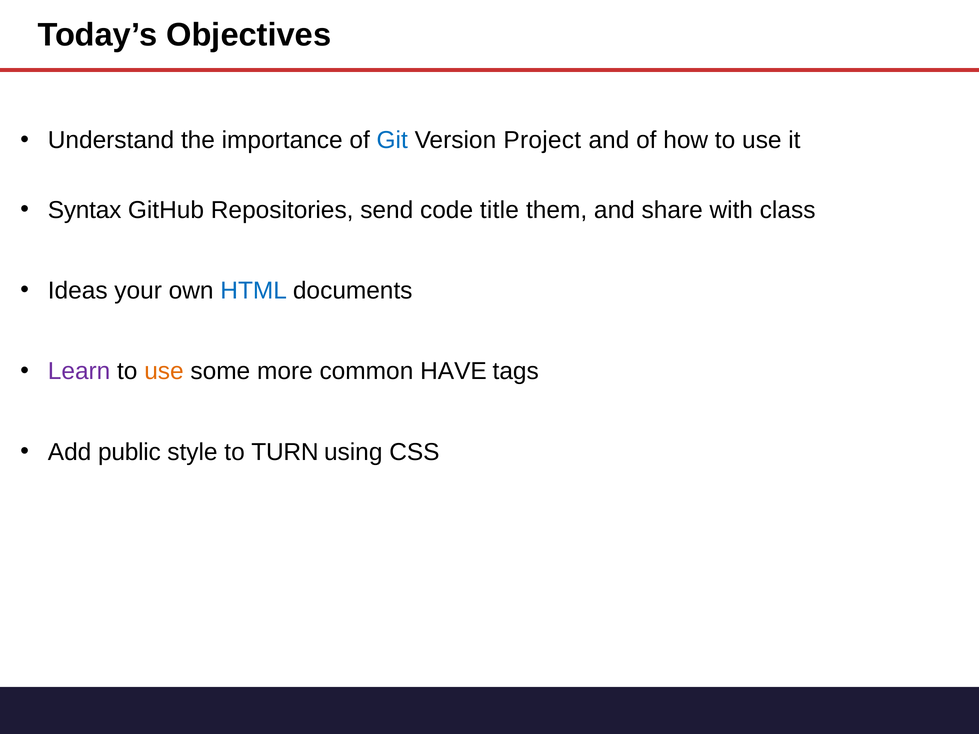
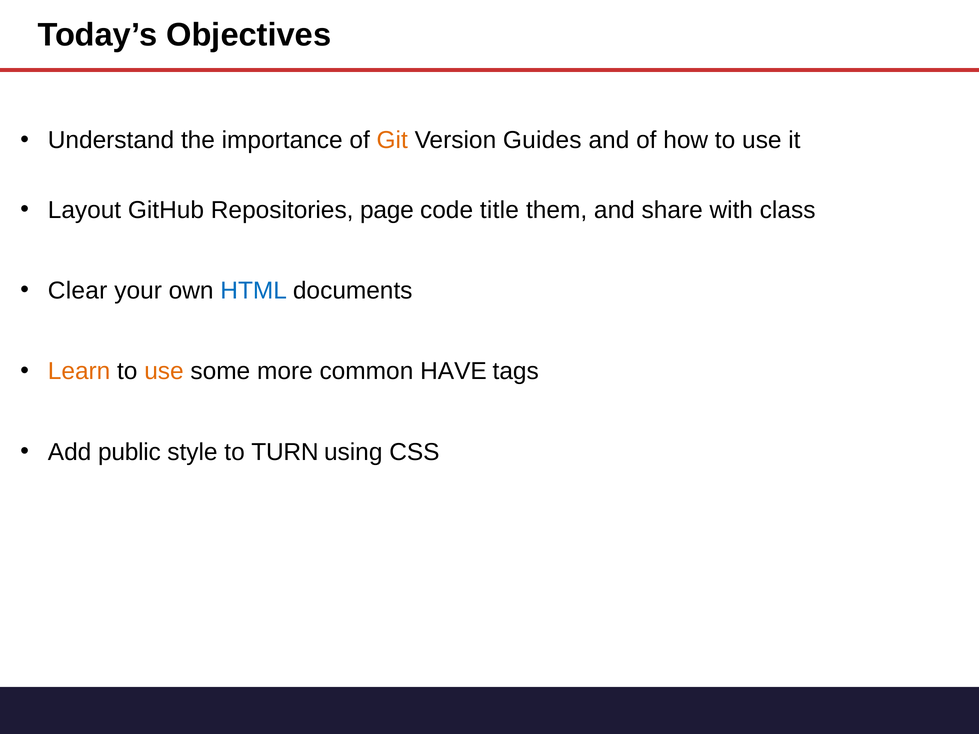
Git colour: blue -> orange (392, 140)
Project: Project -> Guides (542, 140)
Syntax: Syntax -> Layout (84, 210)
send: send -> page (387, 210)
Ideas: Ideas -> Clear (78, 291)
Learn colour: purple -> orange (79, 371)
